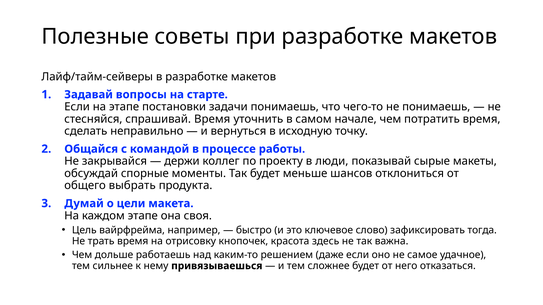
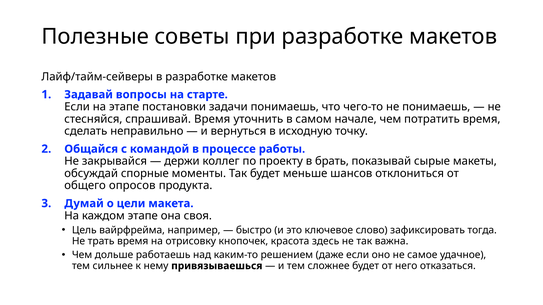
люди: люди -> брать (332, 161)
выбрать: выбрать -> опросов (132, 186)
